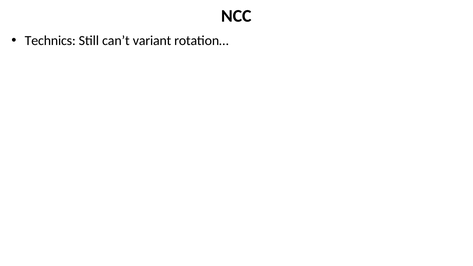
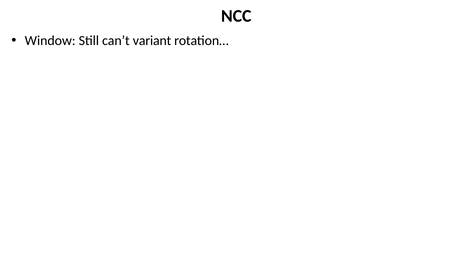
Technics: Technics -> Window (50, 41)
